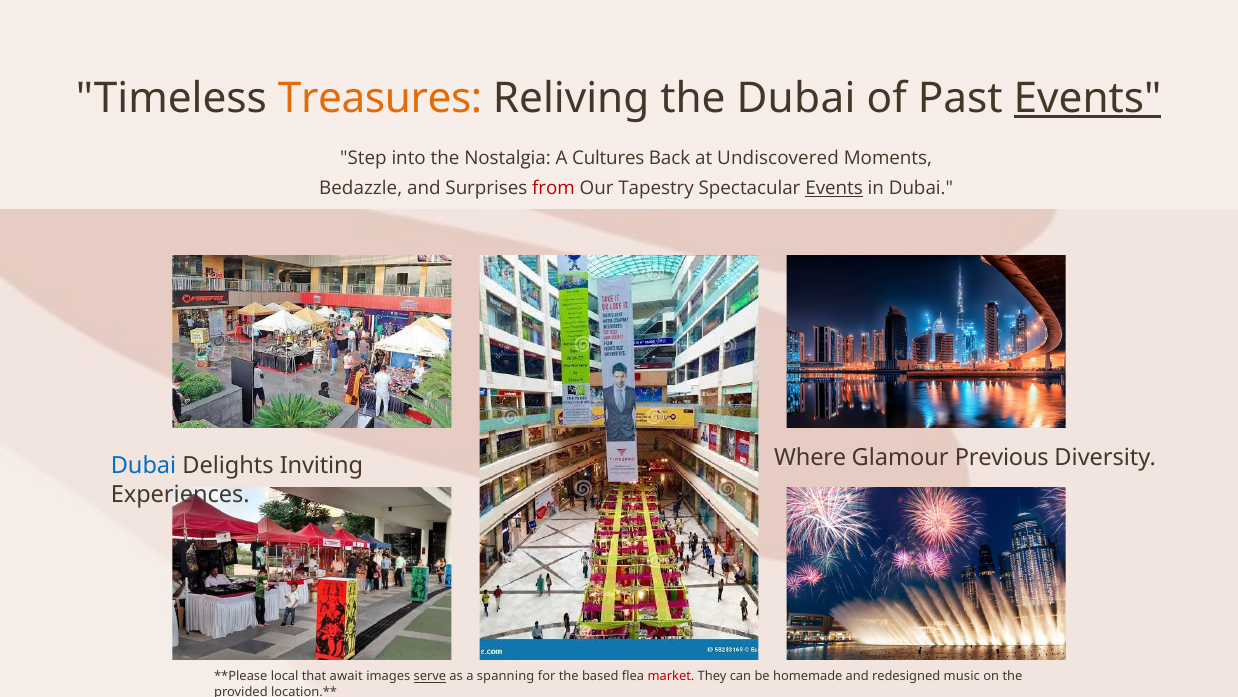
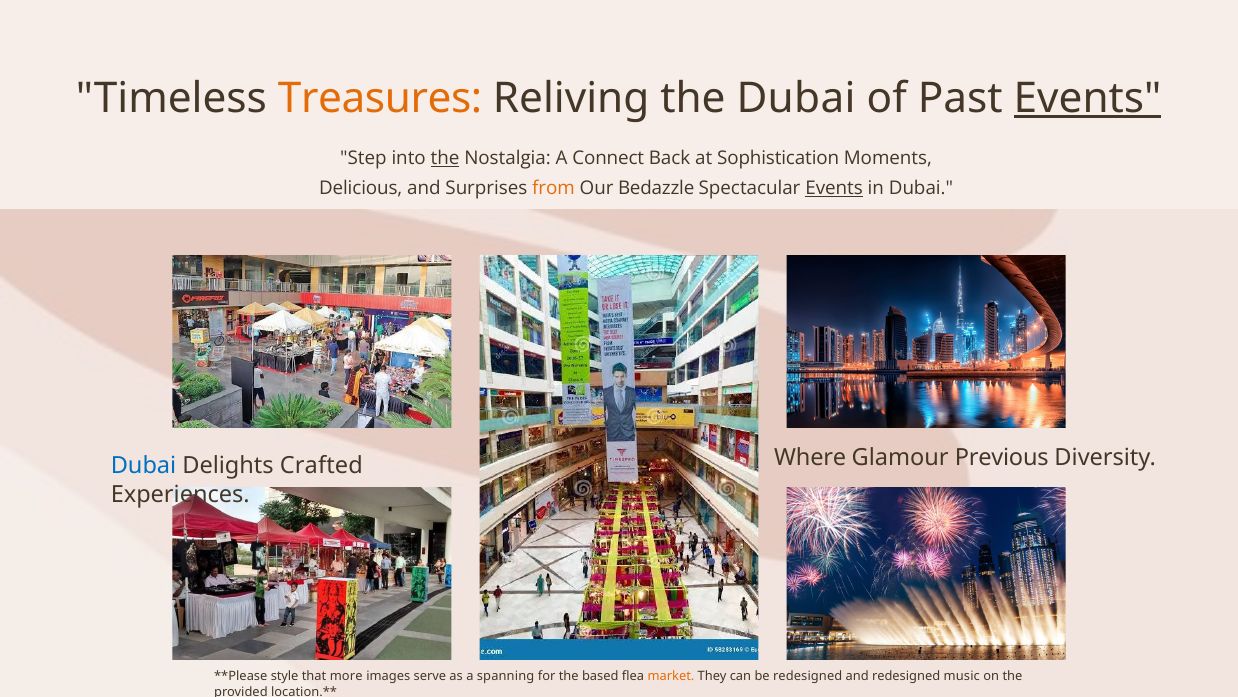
the underline: none -> present (445, 158)
Cultures: Cultures -> Connect (608, 158)
Undiscovered: Undiscovered -> Sophistication (778, 158)
Bedazzle: Bedazzle -> Delicious (361, 188)
from colour: red -> orange (553, 188)
Tapestry: Tapestry -> Bedazzle (656, 188)
Inviting: Inviting -> Crafted (321, 465)
local: local -> style (285, 676)
await: await -> more (346, 676)
serve underline: present -> none (430, 676)
market colour: red -> orange (671, 676)
be homemade: homemade -> redesigned (808, 676)
